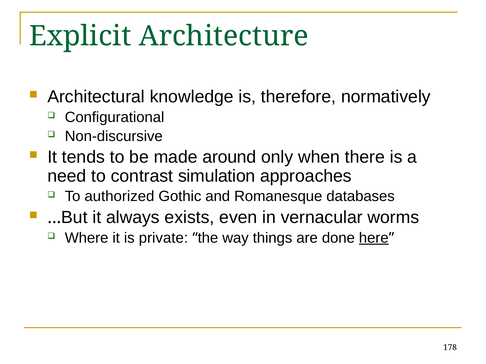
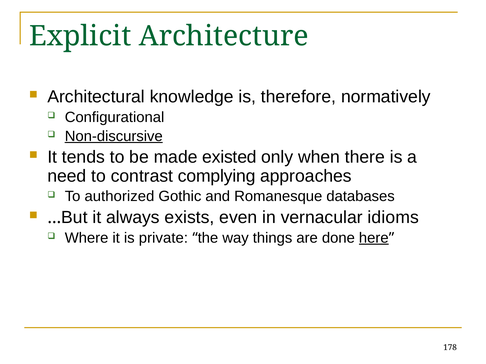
Non-discursive underline: none -> present (114, 136)
around: around -> existed (229, 157)
simulation: simulation -> complying (217, 176)
worms: worms -> idioms (393, 218)
